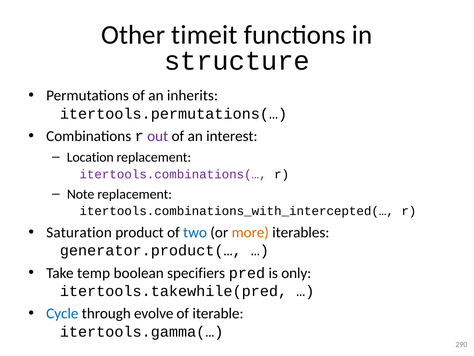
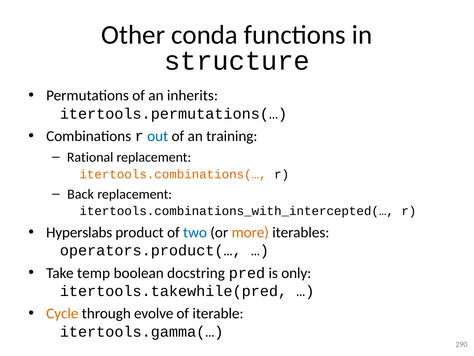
timeit: timeit -> conda (205, 35)
out colour: purple -> blue (158, 136)
interest: interest -> training (232, 136)
Location: Location -> Rational (90, 157)
itertools.combinations(… colour: purple -> orange (173, 174)
Note: Note -> Back (81, 194)
Saturation: Saturation -> Hyperslabs (79, 232)
generator.product(…: generator.product(… -> operators.product(… (151, 250)
specifiers: specifiers -> docstring (196, 273)
Cycle colour: blue -> orange (62, 313)
